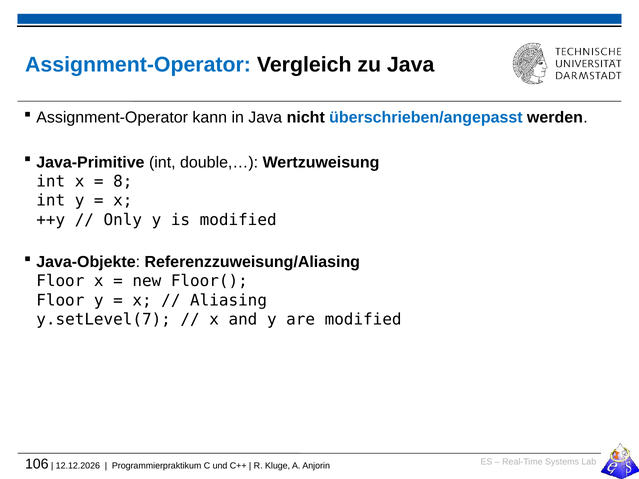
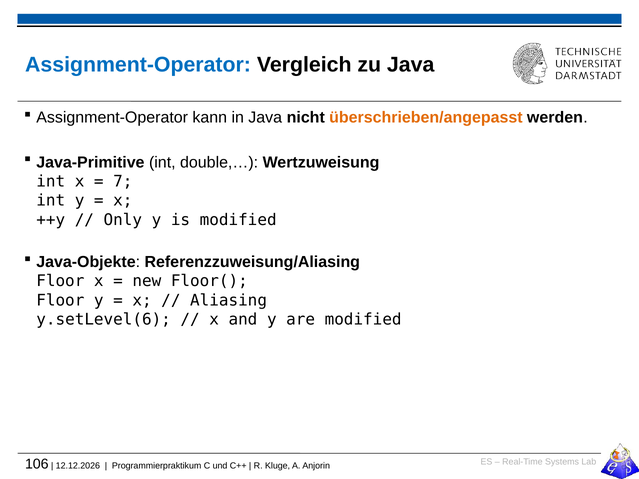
überschrieben/angepasst colour: blue -> orange (426, 118)
8: 8 -> 7 (123, 182)
y.setLevel(7: y.setLevel(7 -> y.setLevel(6 (104, 320)
